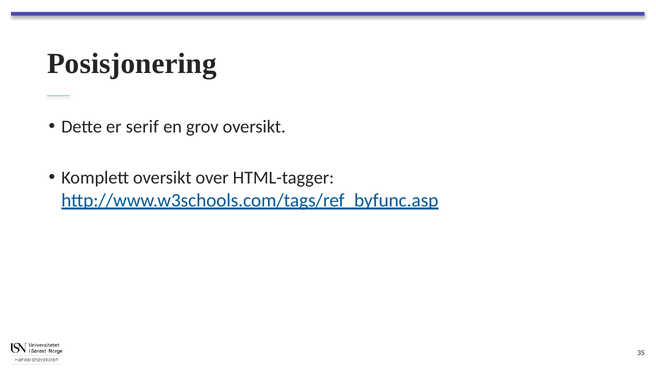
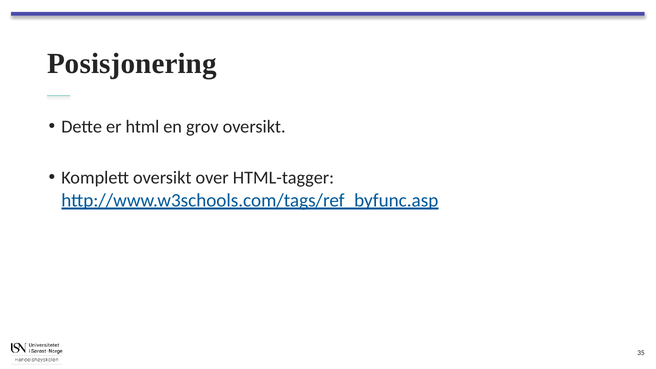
serif: serif -> html (142, 127)
